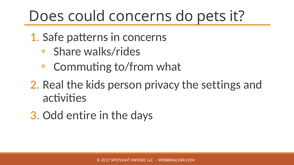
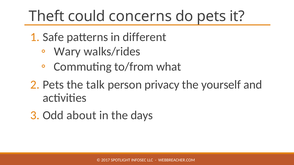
Does: Does -> Theft (47, 16)
in concerns: concerns -> different (145, 37)
Share: Share -> Wary (67, 52)
Real: Real -> Pets (53, 85)
kids: kids -> talk (95, 85)
settings: settings -> yourself (221, 85)
entire: entire -> about (81, 116)
